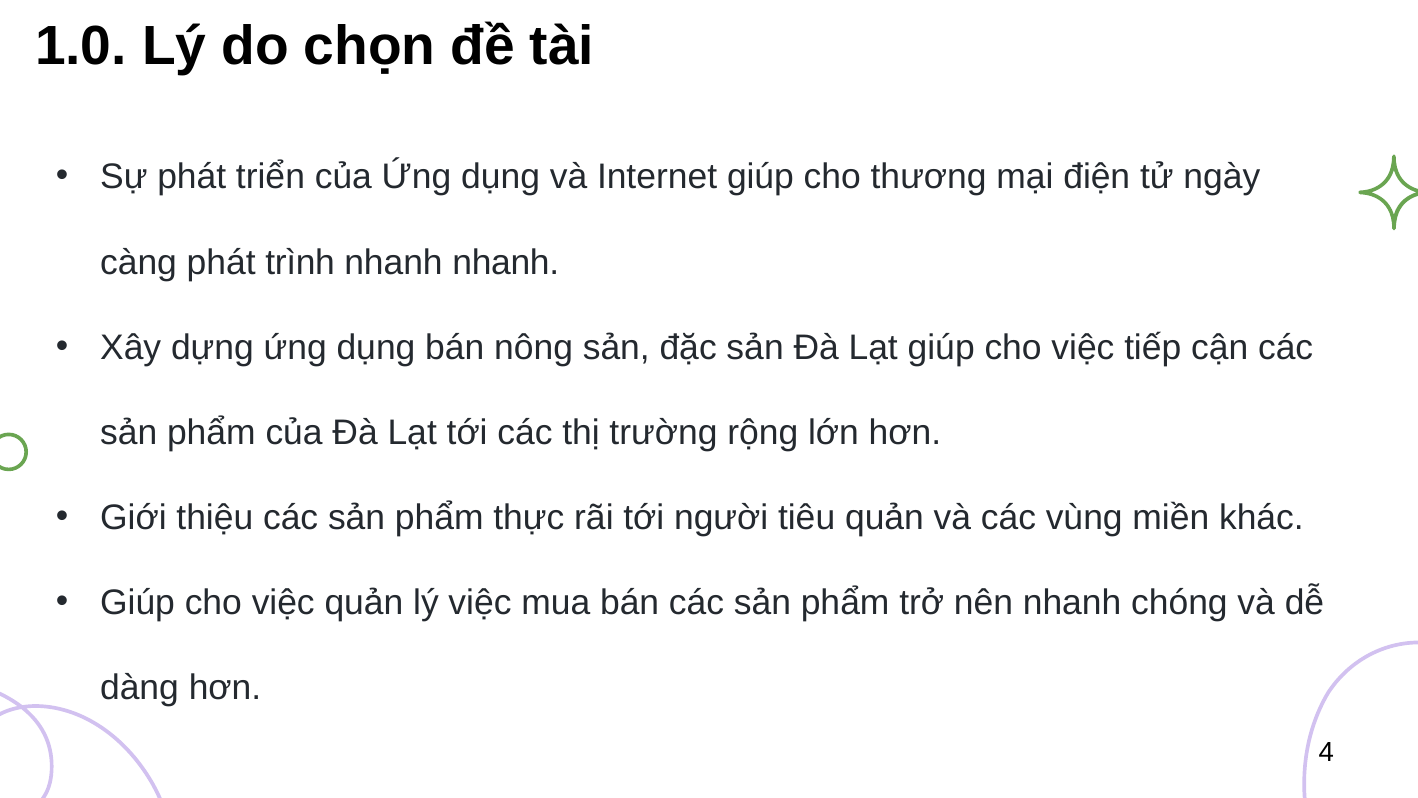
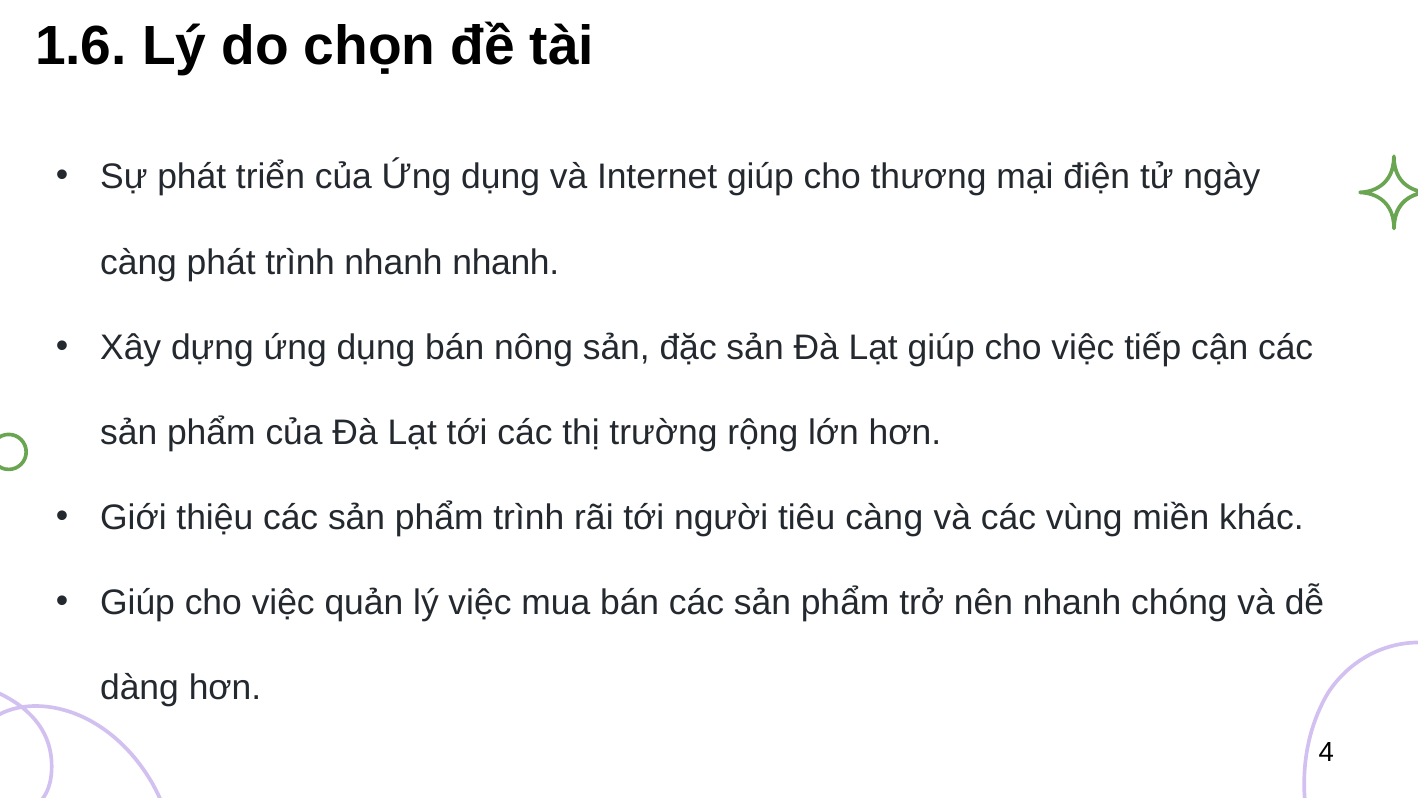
1.0: 1.0 -> 1.6 (81, 47)
phẩm thực: thực -> trình (529, 517)
tiêu quản: quản -> càng (884, 517)
